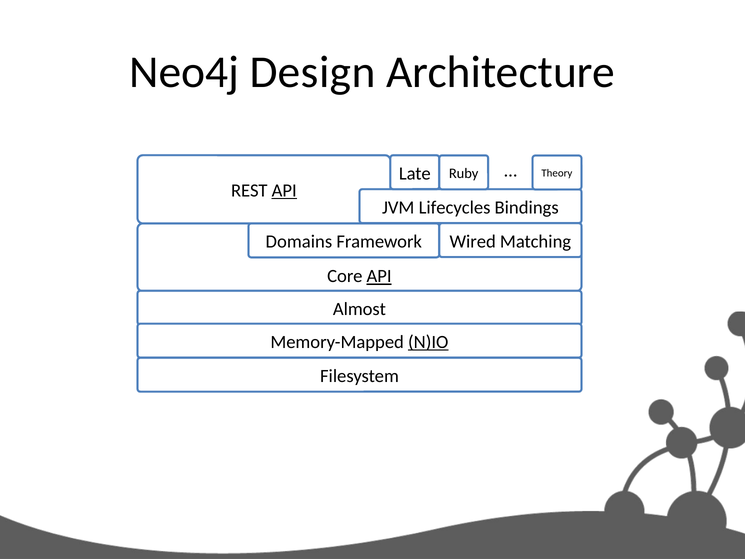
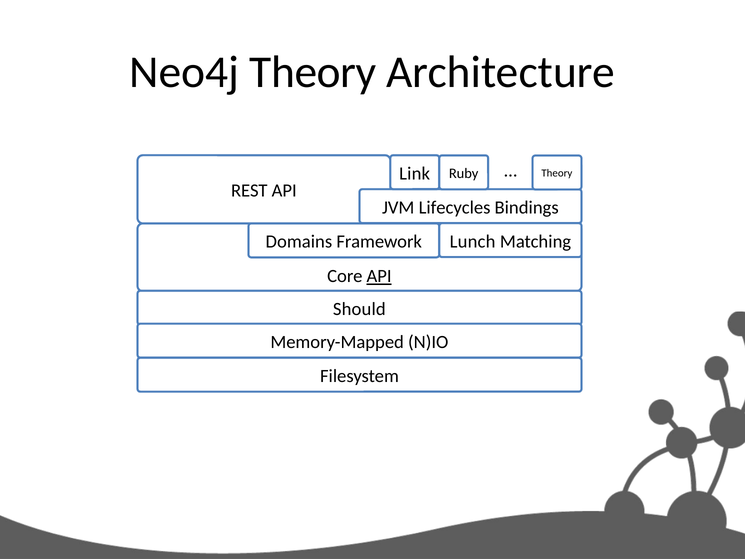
Neo4j Design: Design -> Theory (313, 72)
Late: Late -> Link (415, 173)
API underline: present -> none (284, 191)
Wired: Wired -> Lunch (473, 241)
Almost: Almost -> Should (359, 309)
N)IO underline: present -> none (428, 342)
